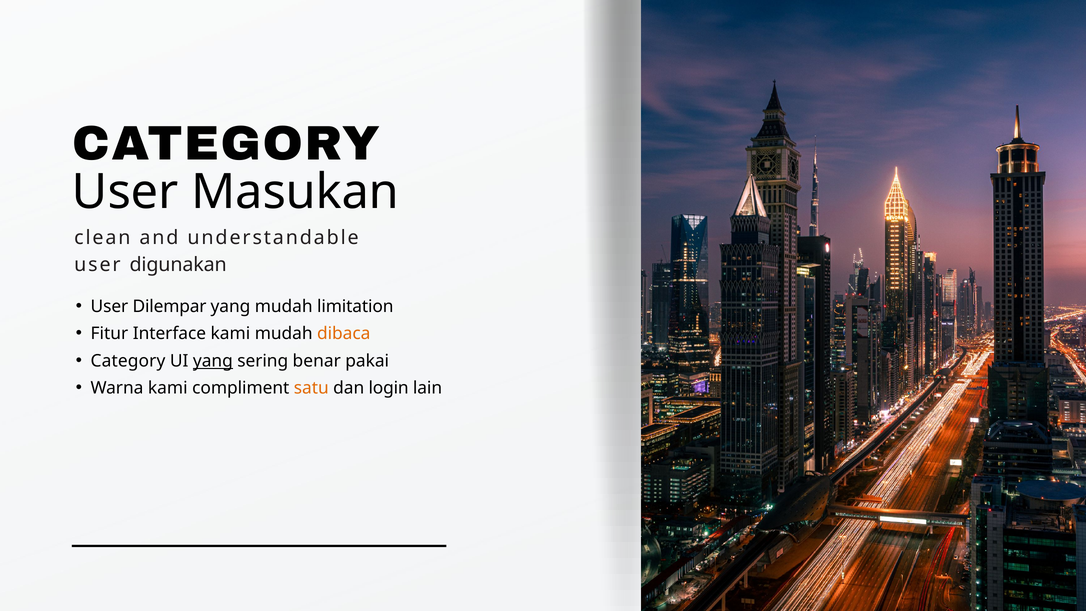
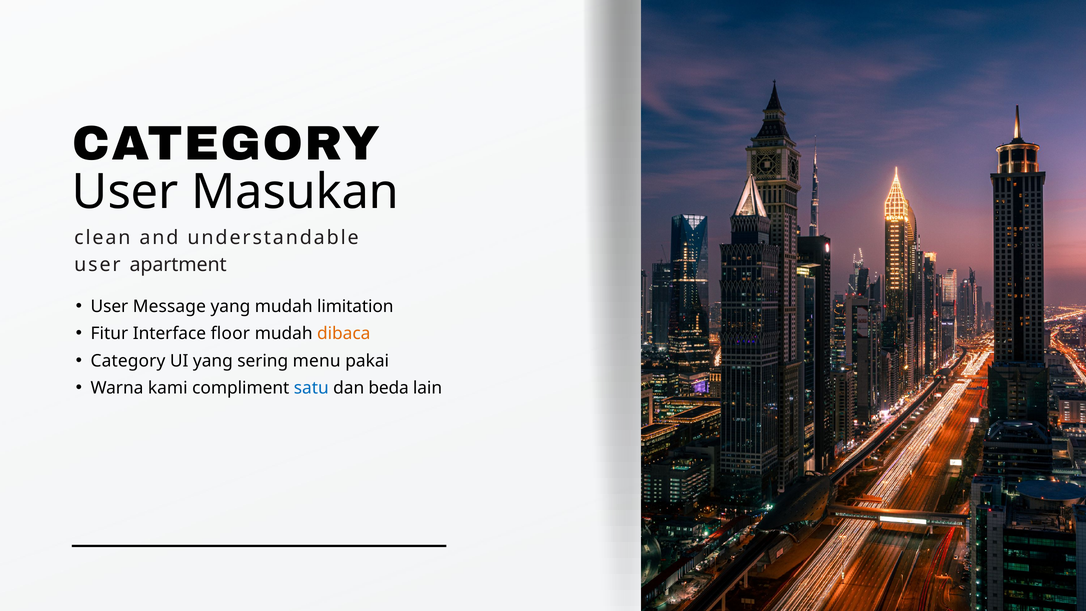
digunakan: digunakan -> apartment (178, 265)
Dilempar: Dilempar -> Message (169, 306)
Interface kami: kami -> floor (230, 334)
yang underline: present -> none (213, 361)
benar: benar -> menu (317, 361)
satu colour: orange -> blue (311, 388)
login: login -> beda (389, 388)
